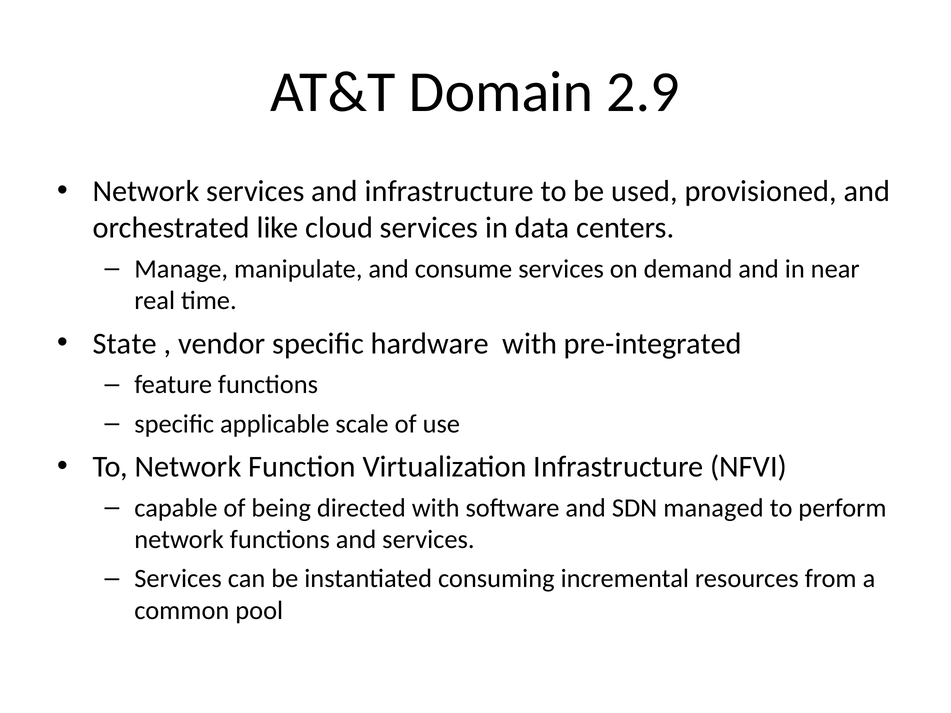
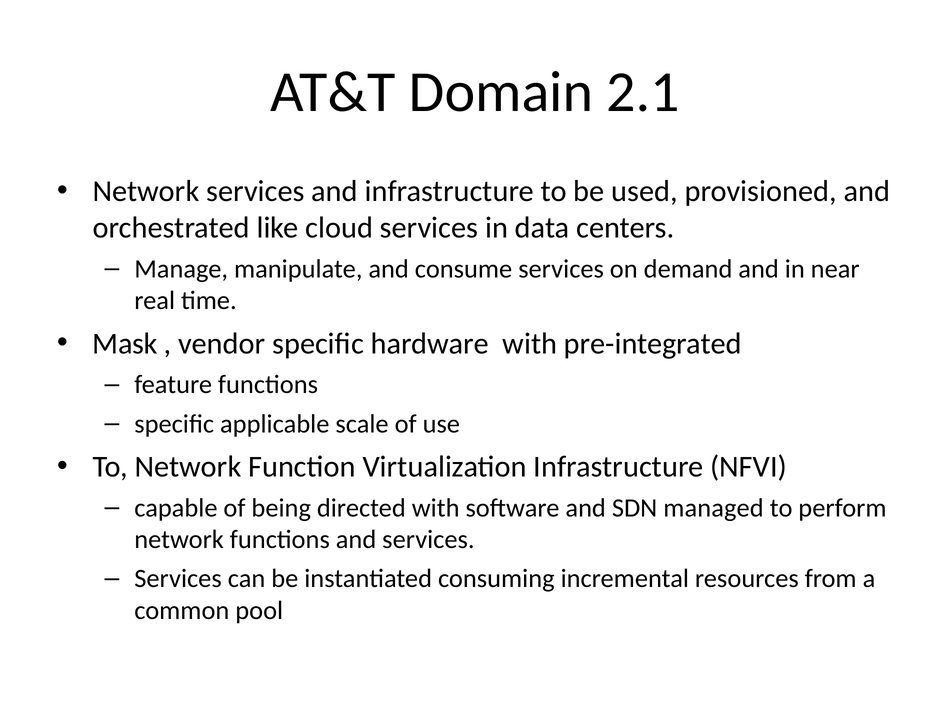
2.9: 2.9 -> 2.1 (643, 92)
State: State -> Mask (125, 344)
